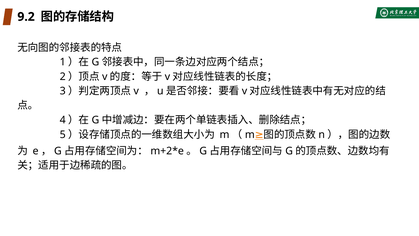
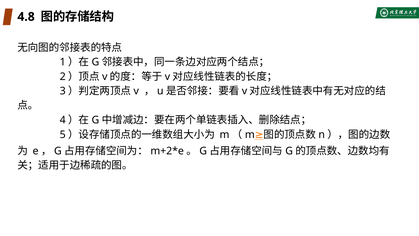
9.2: 9.2 -> 4.8 (26, 17)
